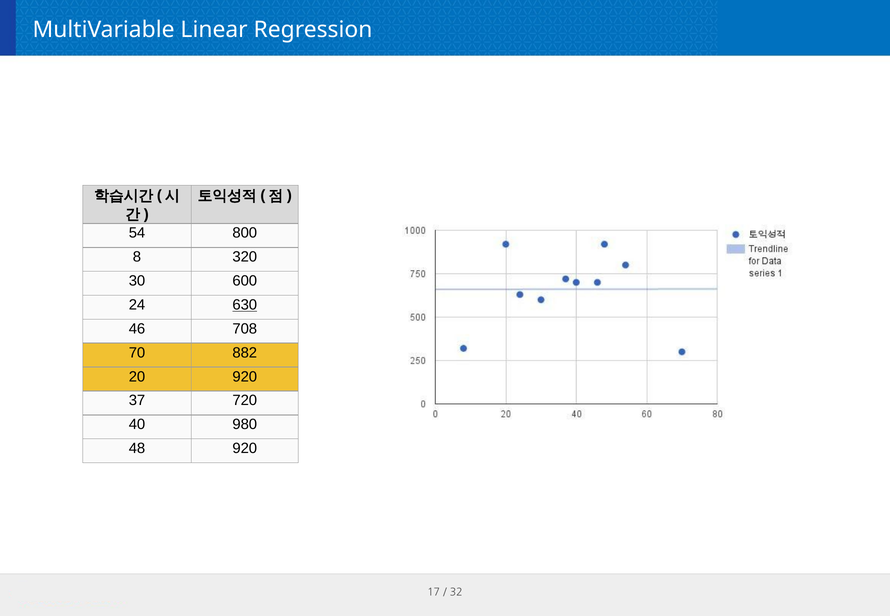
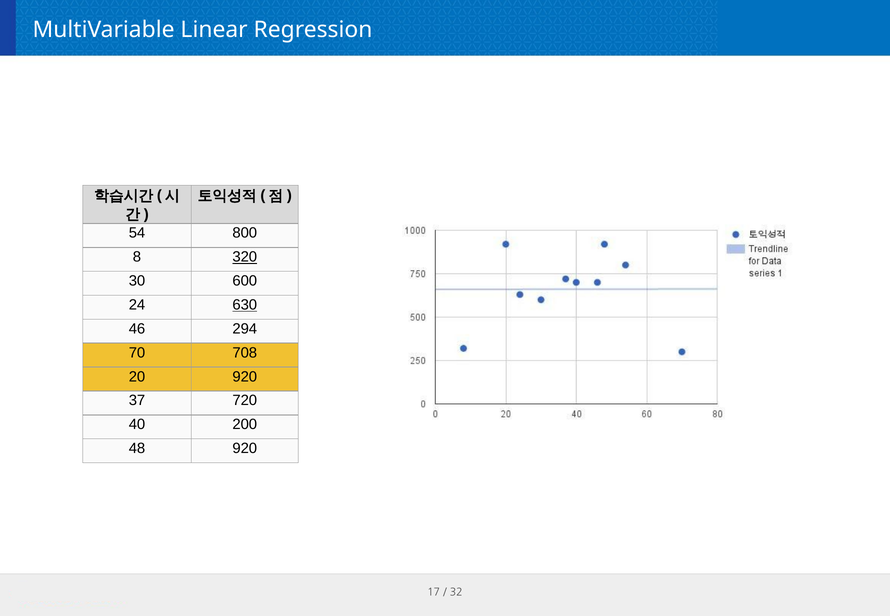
320 underline: none -> present (245, 257)
708: 708 -> 294 (245, 329)
882: 882 -> 708 (245, 353)
980: 980 -> 200 (245, 425)
